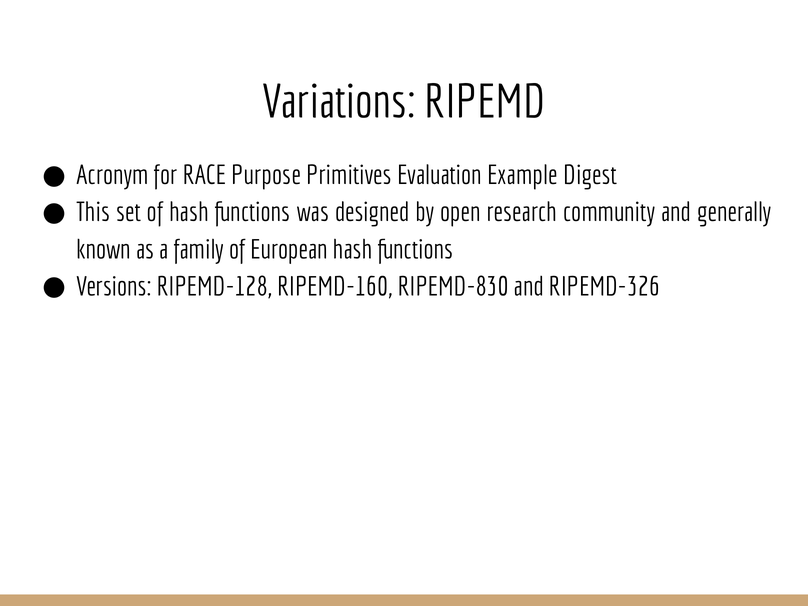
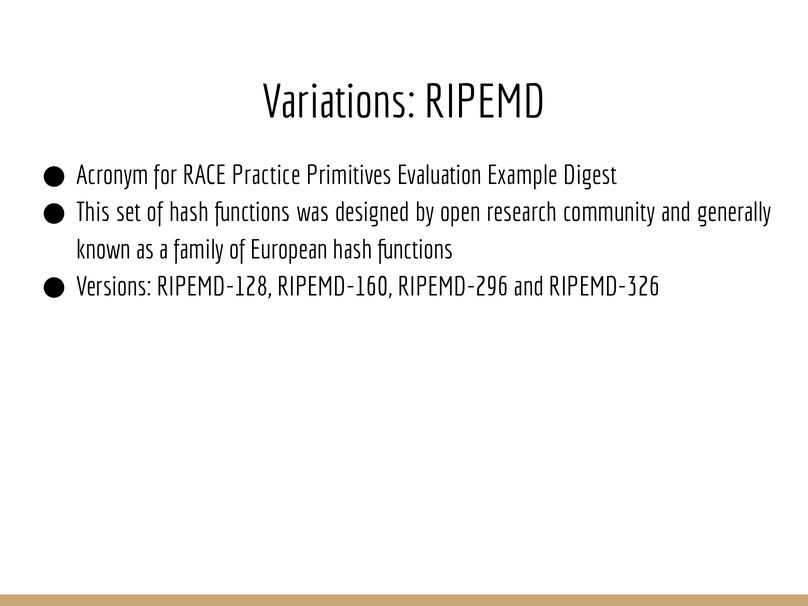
Purpose: Purpose -> Practice (266, 175)
RIPEMD-830: RIPEMD-830 -> RIPEMD-296 (453, 287)
